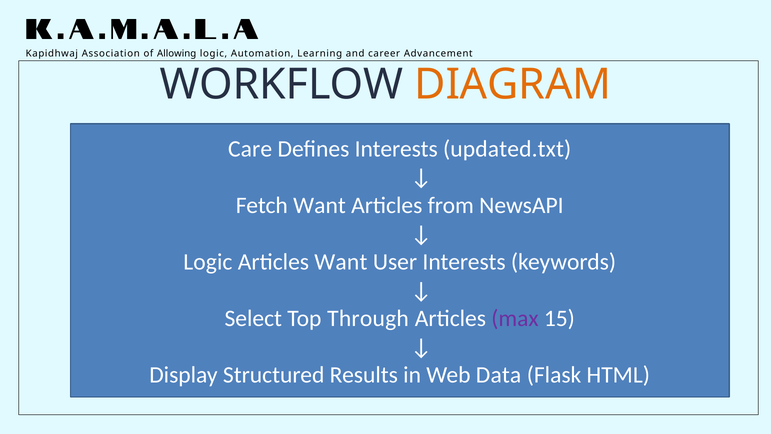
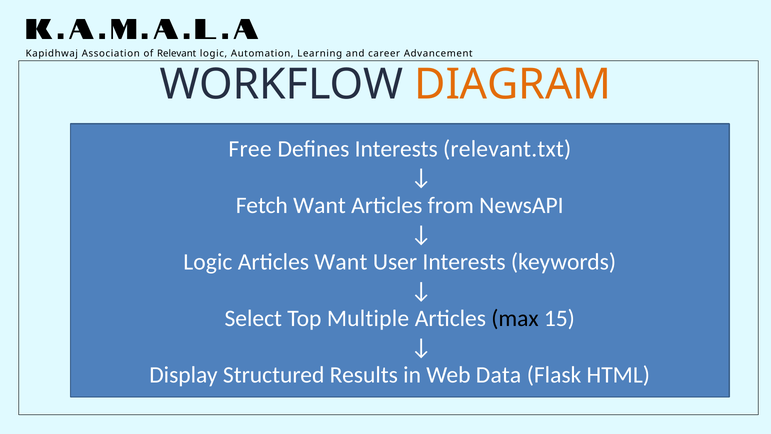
Allowing: Allowing -> Relevant (177, 53)
Care: Care -> Free (250, 149)
updated.txt: updated.txt -> relevant.txt (507, 149)
Through: Through -> Multiple (368, 318)
max colour: purple -> black (515, 318)
